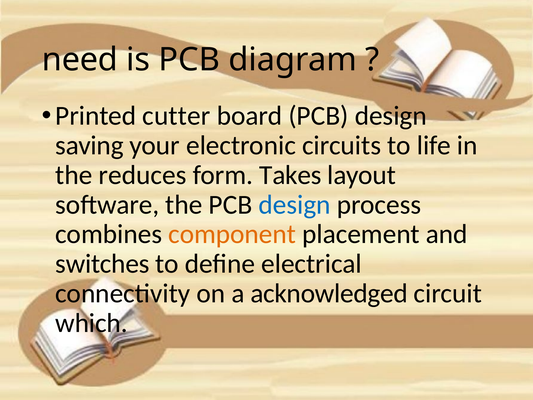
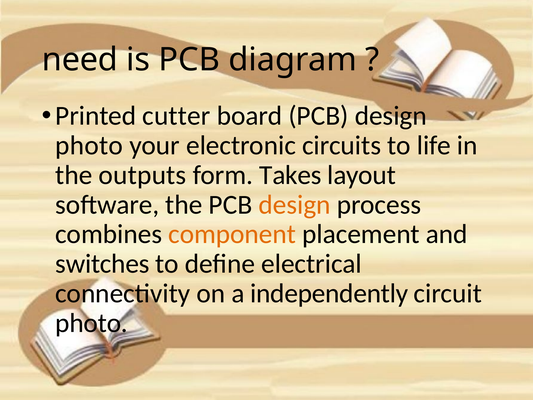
saving: saving -> photo (89, 145)
reduces: reduces -> outputs (142, 175)
design colour: blue -> orange (295, 205)
acknowledged: acknowledged -> independently (329, 293)
which: which -> photo (92, 323)
